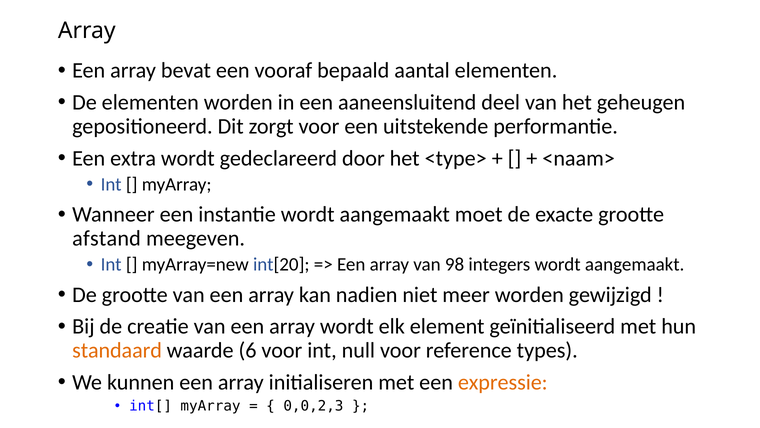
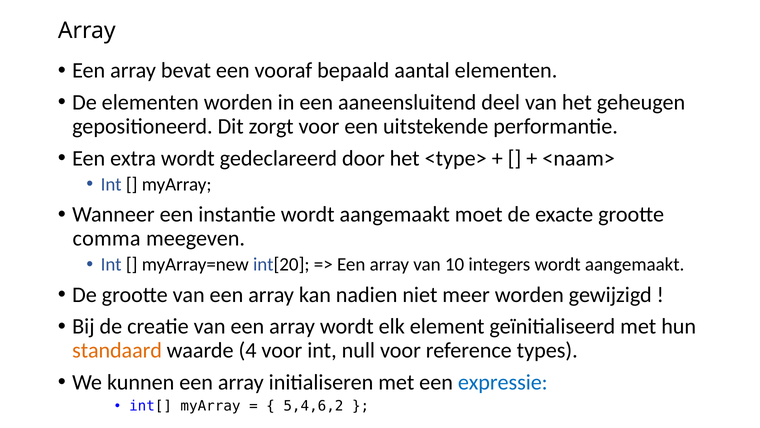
afstand: afstand -> comma (107, 238)
98: 98 -> 10 (455, 264)
6: 6 -> 4 (248, 350)
expressie colour: orange -> blue (503, 382)
0,0,2,3: 0,0,2,3 -> 5,4,6,2 (313, 406)
